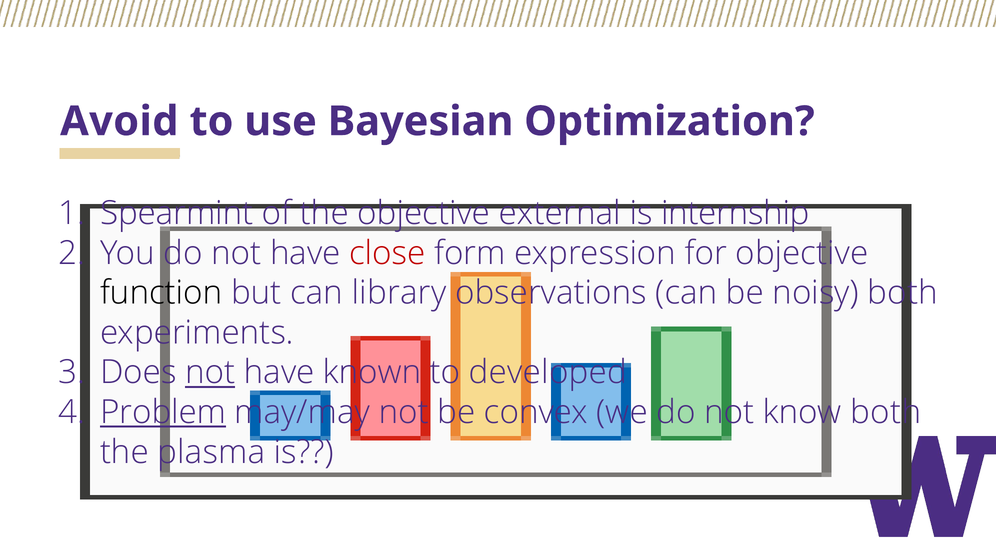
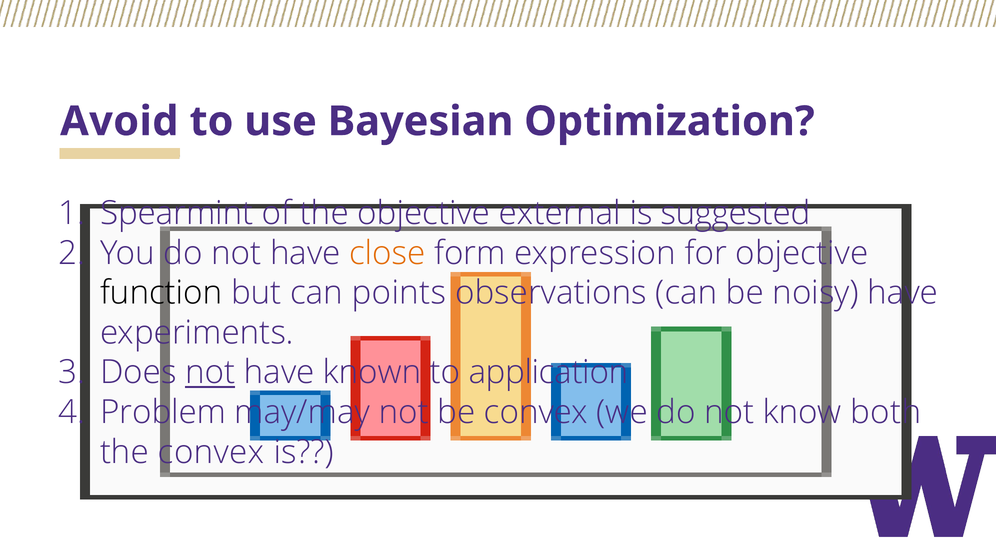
internship: internship -> suggested (735, 213)
close colour: red -> orange (387, 253)
library: library -> points (399, 293)
noisy both: both -> have (903, 293)
developed: developed -> application (548, 373)
Problem underline: present -> none (163, 413)
the plasma: plasma -> convex (211, 452)
